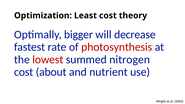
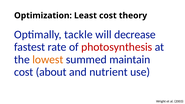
bigger: bigger -> tackle (78, 35)
lowest colour: red -> orange (48, 60)
nitrogen: nitrogen -> maintain (130, 60)
